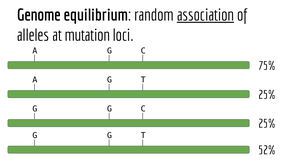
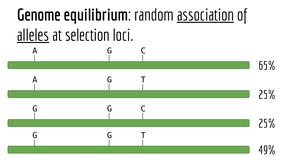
alleles underline: none -> present (33, 35)
mutation: mutation -> selection (87, 35)
75%: 75% -> 65% (267, 66)
52%: 52% -> 49% (267, 150)
